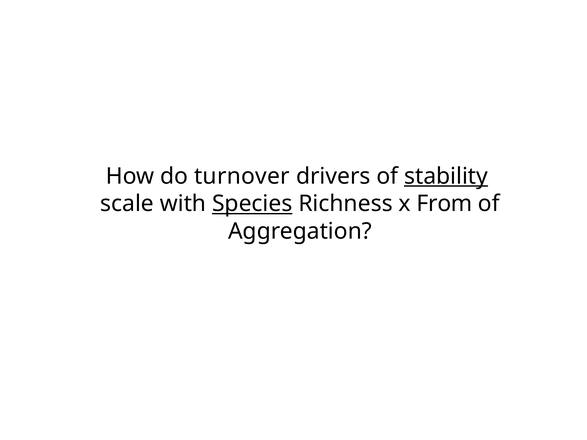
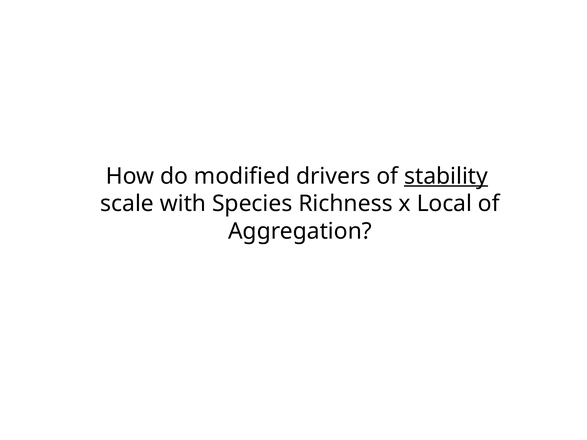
turnover: turnover -> modified (242, 176)
Species underline: present -> none (252, 204)
From: From -> Local (444, 204)
